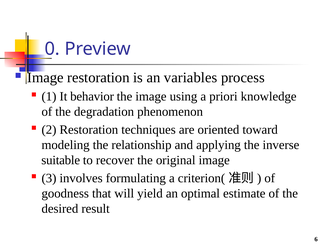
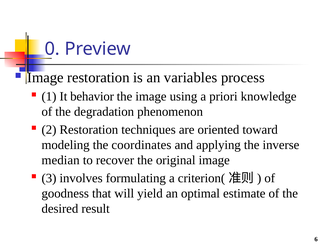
relationship: relationship -> coordinates (141, 145)
suitable: suitable -> median (61, 160)
